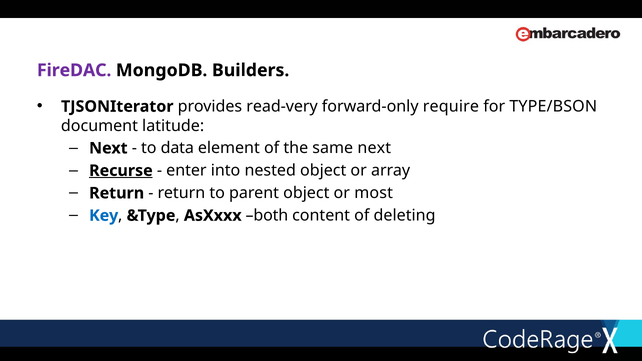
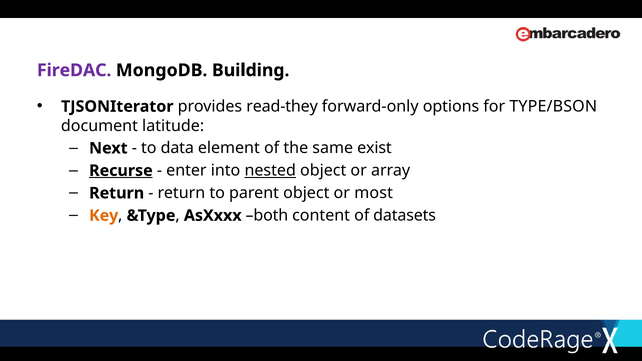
Builders: Builders -> Building (251, 70)
read-very: read-very -> read-they (282, 107)
require: require -> options (451, 107)
same next: next -> exist (374, 148)
nested underline: none -> present (270, 171)
Key colour: blue -> orange (104, 216)
deleting: deleting -> datasets (405, 216)
